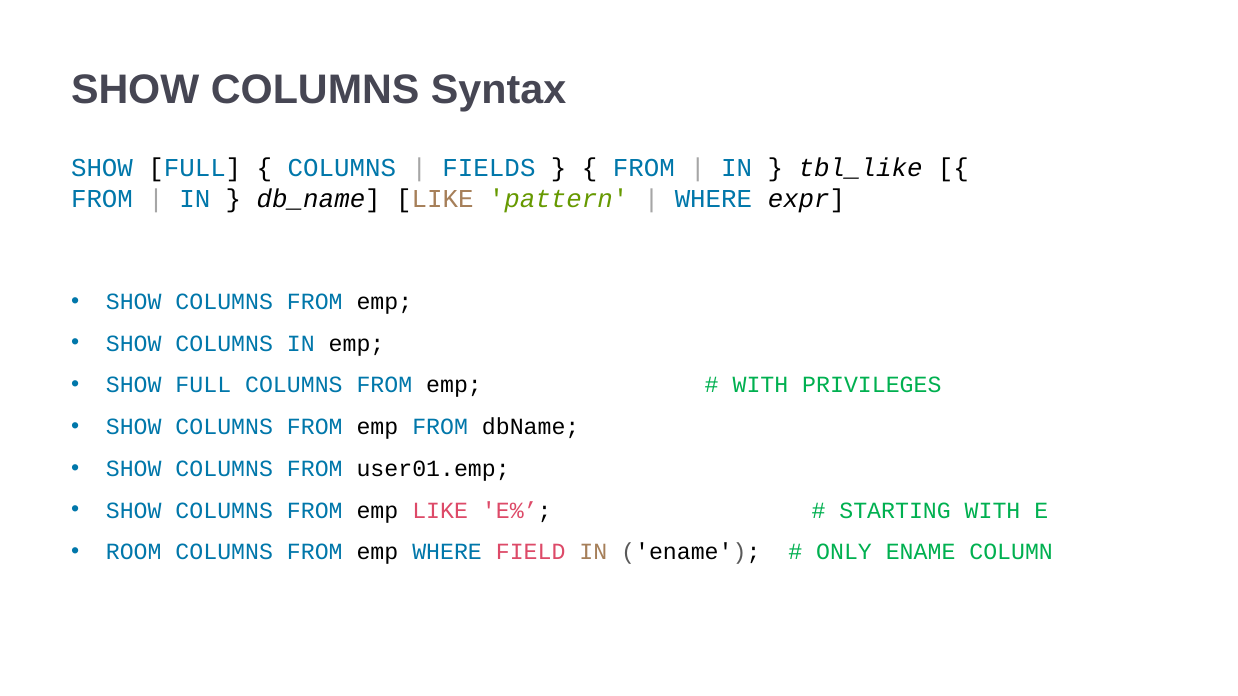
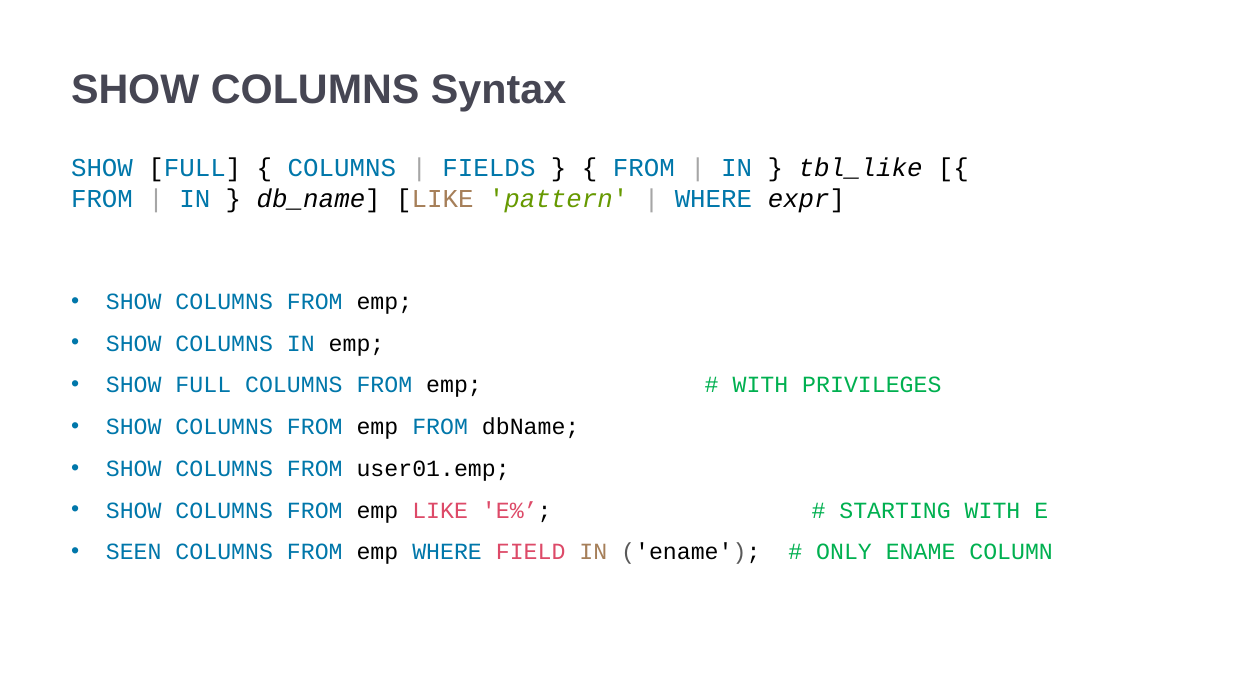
ROOM: ROOM -> SEEN (134, 553)
